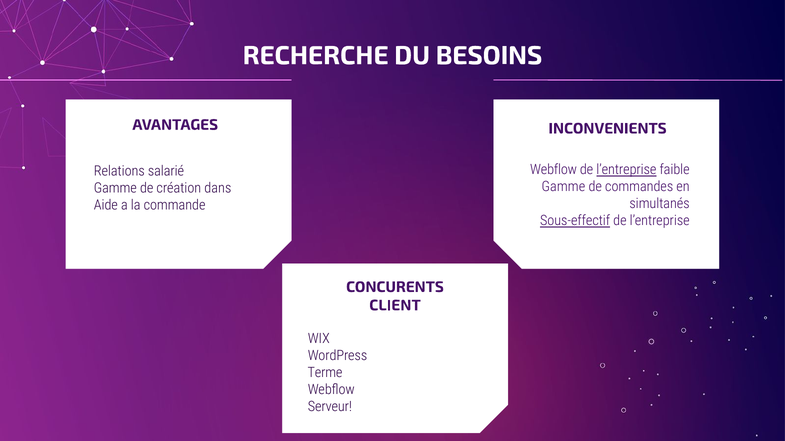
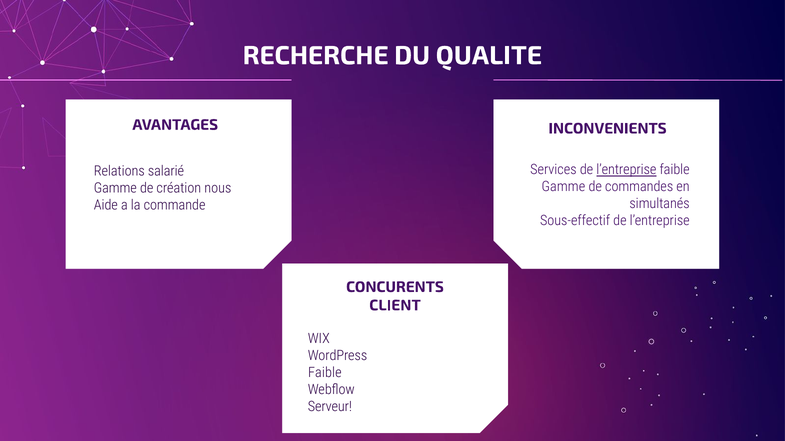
BESOINS: BESOINS -> QUALITE (489, 56)
Webflow: Webflow -> Services (553, 170)
dans: dans -> nous (218, 188)
Sous-effectif underline: present -> none (575, 221)
Terme: Terme -> Faible (325, 373)
